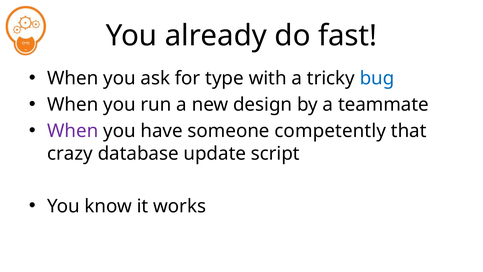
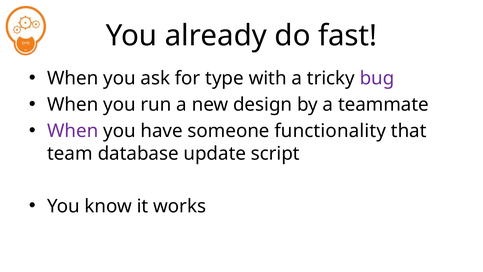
bug colour: blue -> purple (377, 78)
competently: competently -> functionality (330, 131)
crazy: crazy -> team (70, 153)
